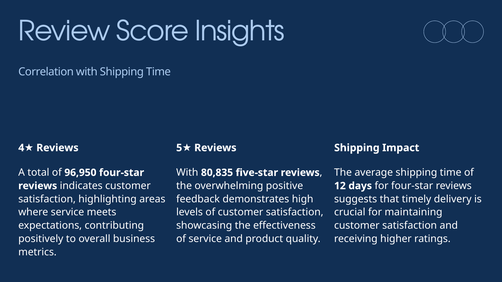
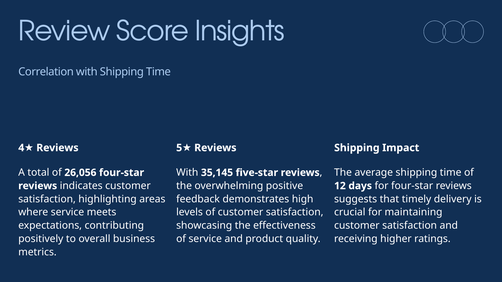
96,950: 96,950 -> 26,056 (80, 173)
80,835: 80,835 -> 35,145 (217, 173)
